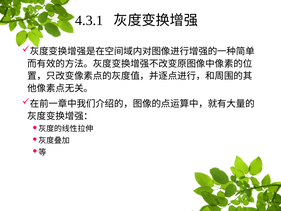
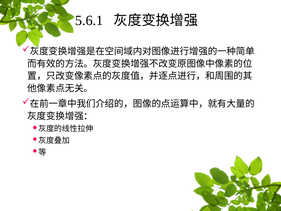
4.3.1: 4.3.1 -> 5.6.1 (89, 20)
